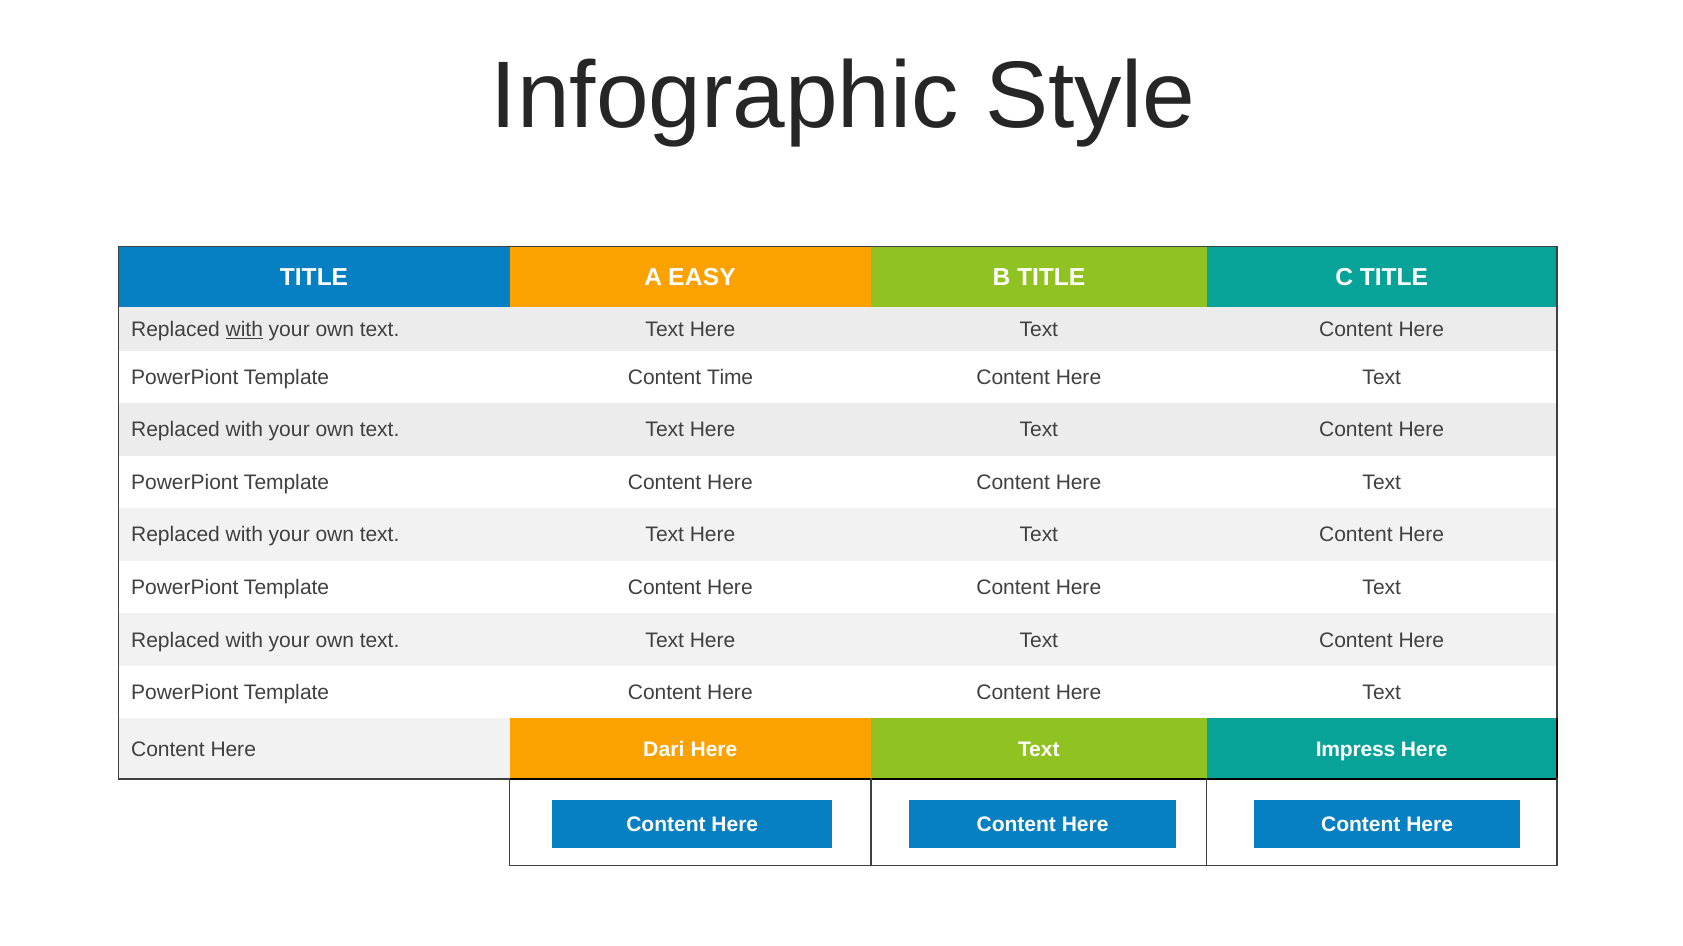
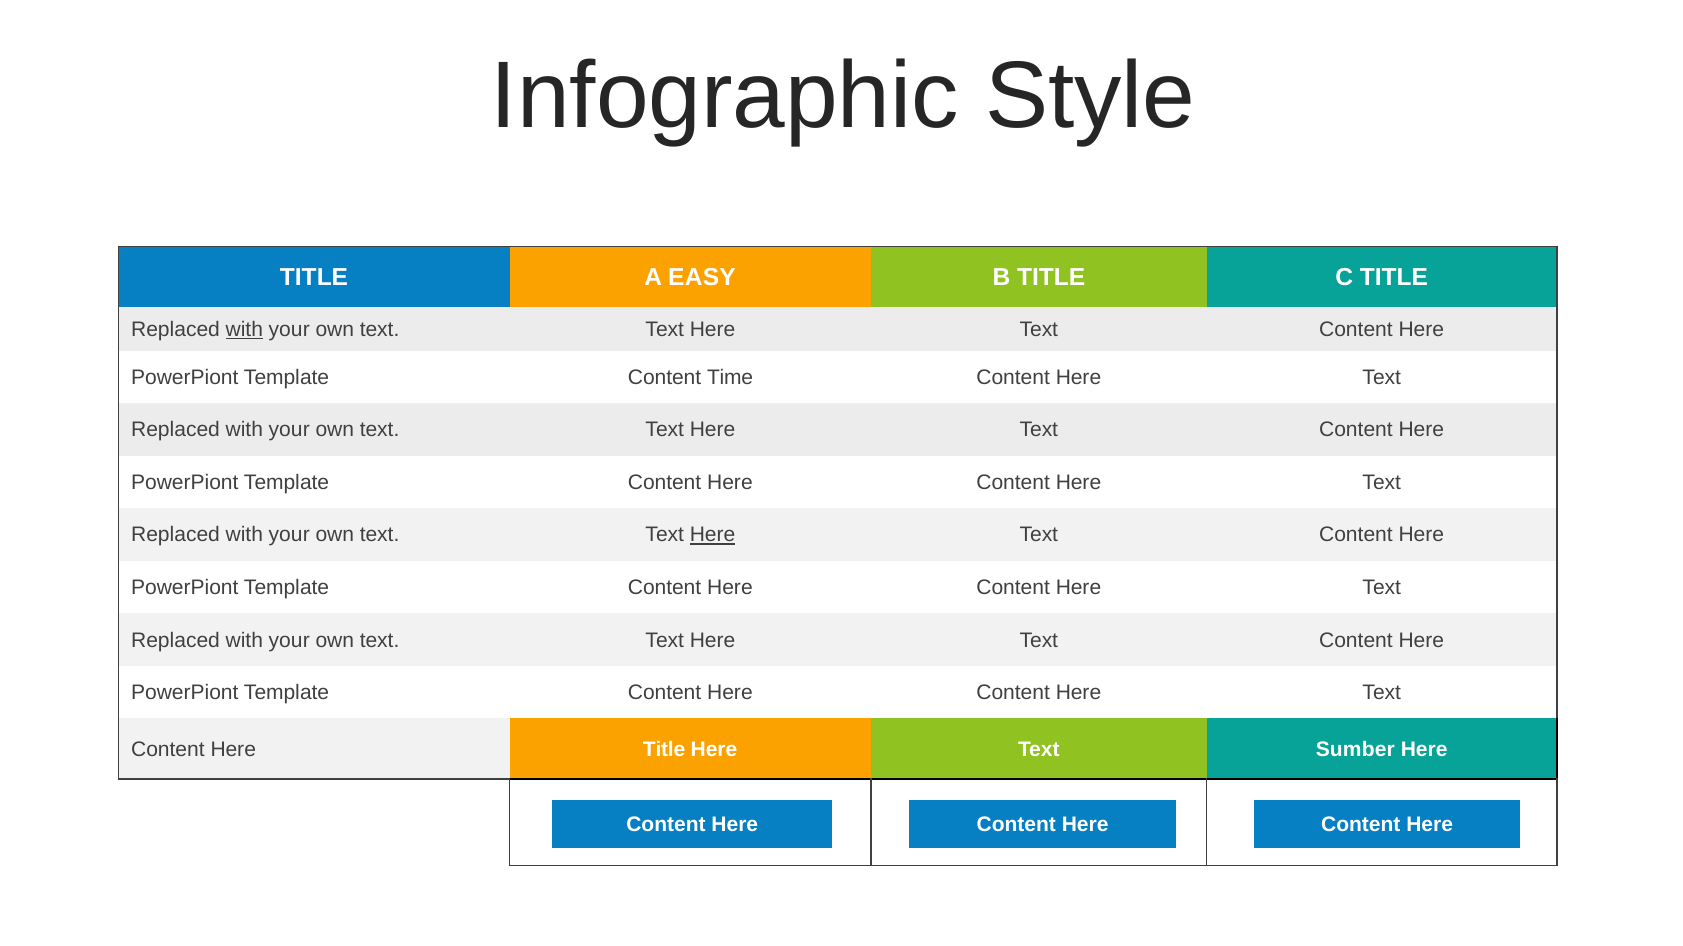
Here underline: none -> present (713, 535)
Here Dari: Dari -> Title (664, 750)
Impress: Impress -> Sumber (1355, 750)
